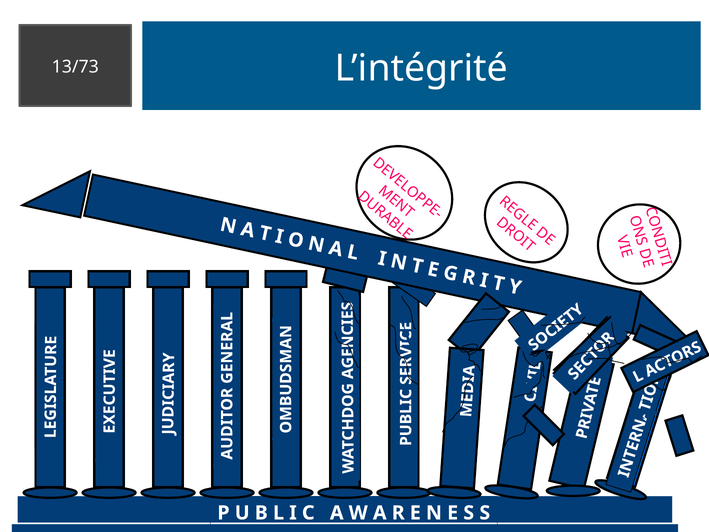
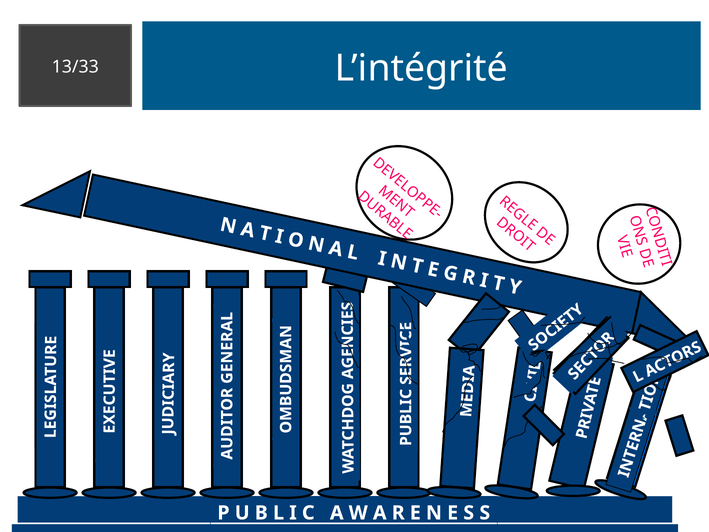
13/73: 13/73 -> 13/33 (75, 67)
